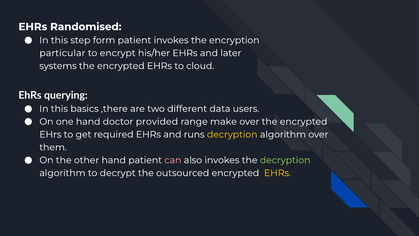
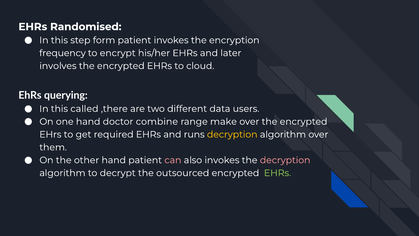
particular: particular -> frequency (62, 53)
systems: systems -> involves (58, 66)
basics: basics -> called (84, 109)
provided: provided -> combine (157, 121)
decryption colour: light green -> pink (285, 160)
EHRs colour: yellow -> light green (278, 173)
